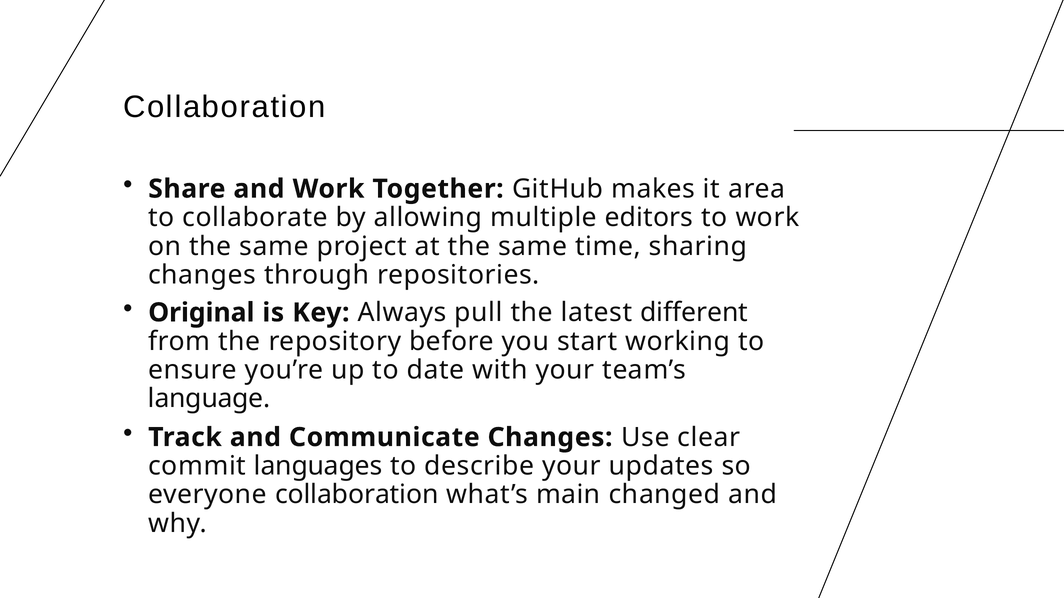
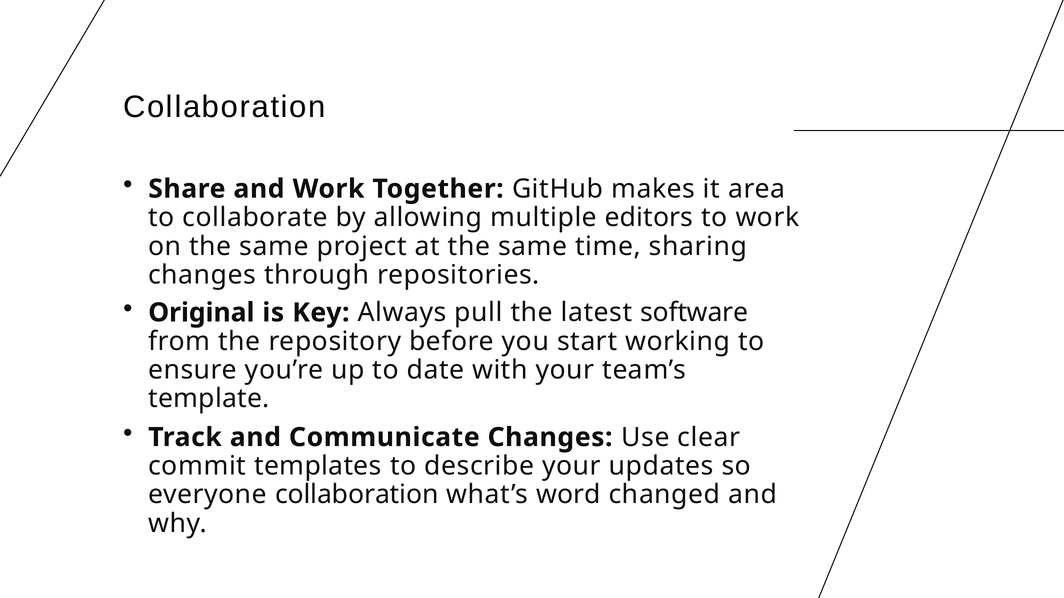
different: different -> software (694, 313)
language: language -> template (209, 399)
languages: languages -> templates (318, 466)
main: main -> word (568, 495)
